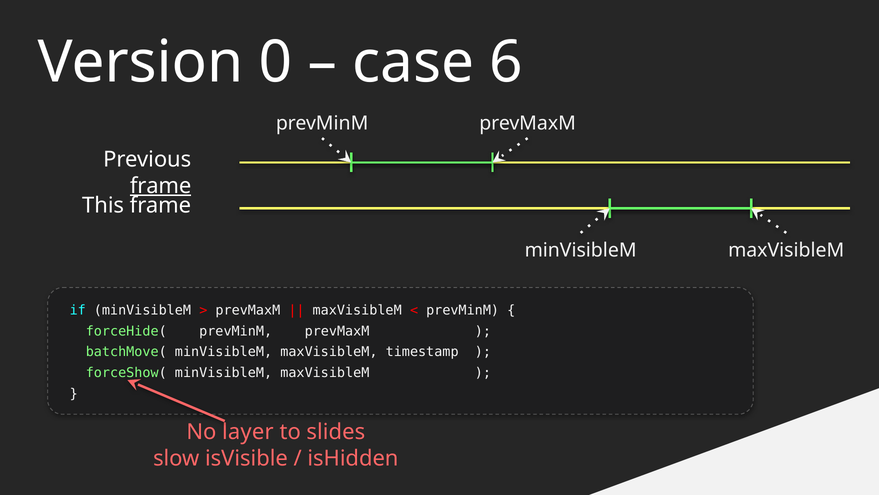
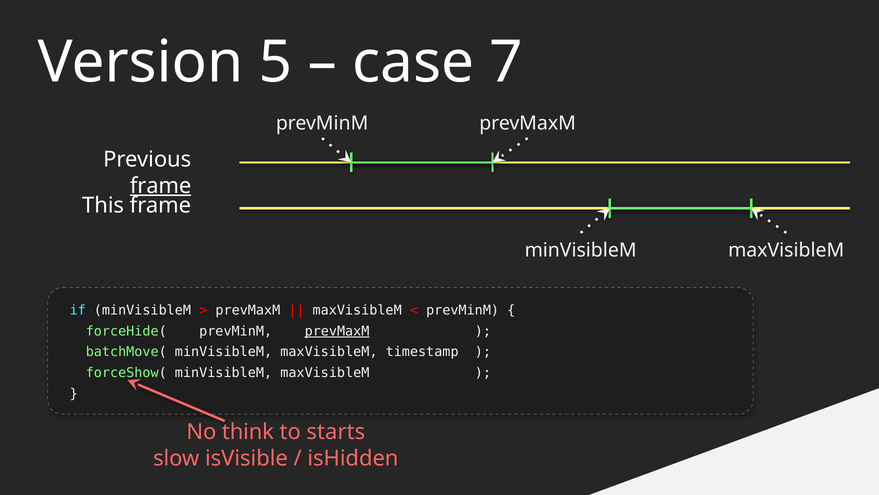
0: 0 -> 5 (275, 62)
6: 6 -> 7 (506, 62)
prevMaxM underline: none -> present (337, 331)
layer: layer -> think (248, 431)
slides: slides -> starts (336, 431)
